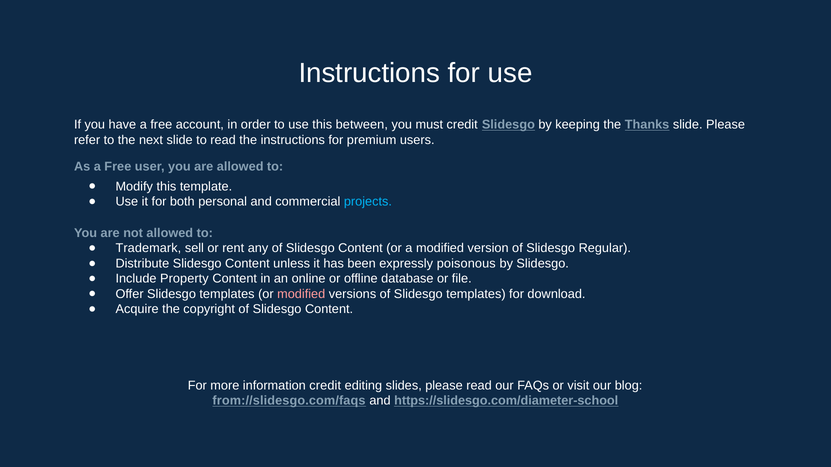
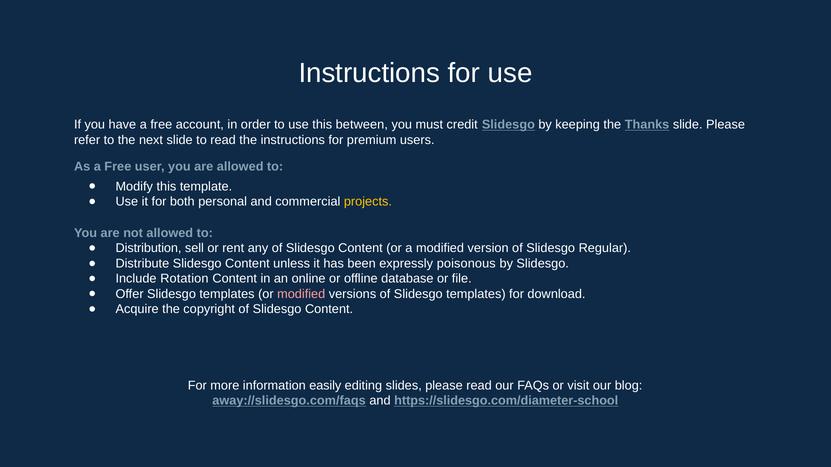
projects colour: light blue -> yellow (368, 202)
Trademark: Trademark -> Distribution (149, 249)
Property: Property -> Rotation (184, 279)
information credit: credit -> easily (325, 386)
from://slidesgo.com/faqs: from://slidesgo.com/faqs -> away://slidesgo.com/faqs (289, 401)
